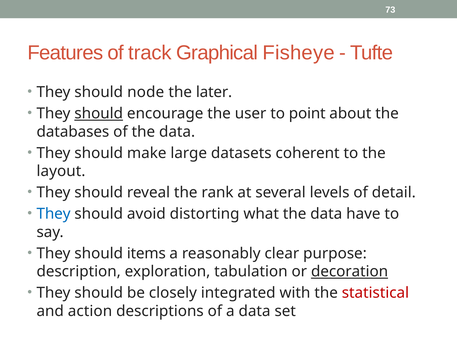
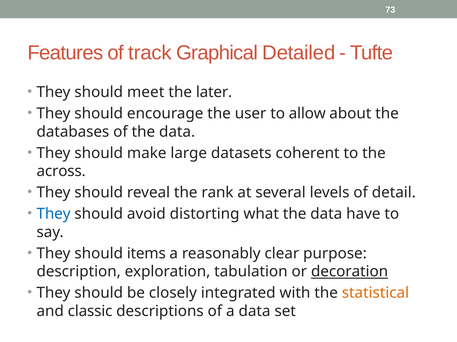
Fisheye: Fisheye -> Detailed (299, 53)
node: node -> meet (146, 92)
should underline: present -> none (99, 114)
point: point -> allow (307, 114)
layout: layout -> across (61, 172)
statistical colour: red -> orange (375, 294)
action: action -> classic (90, 312)
